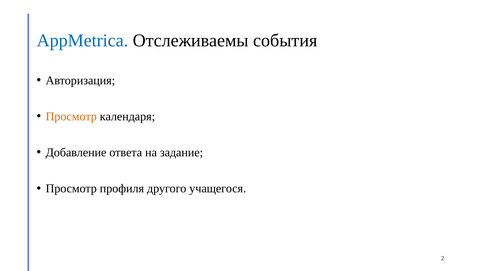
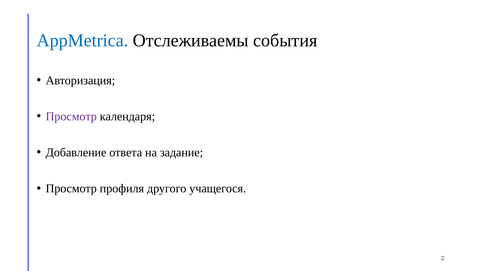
Просмотр colour: orange -> purple (71, 116)
